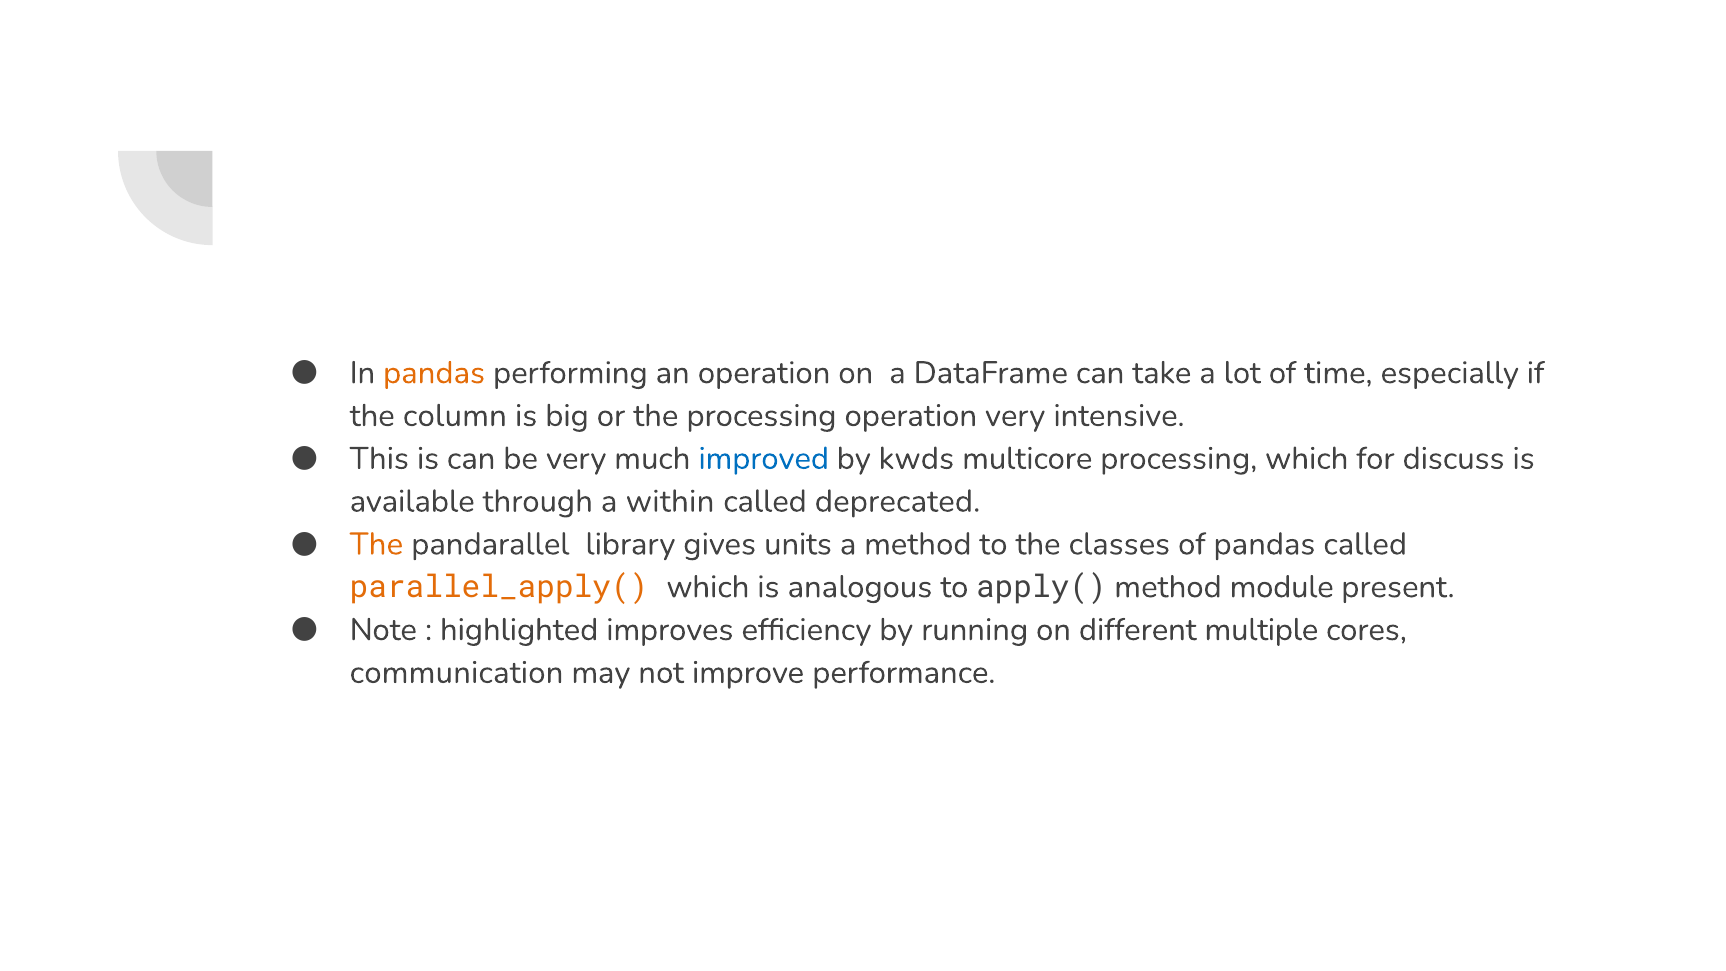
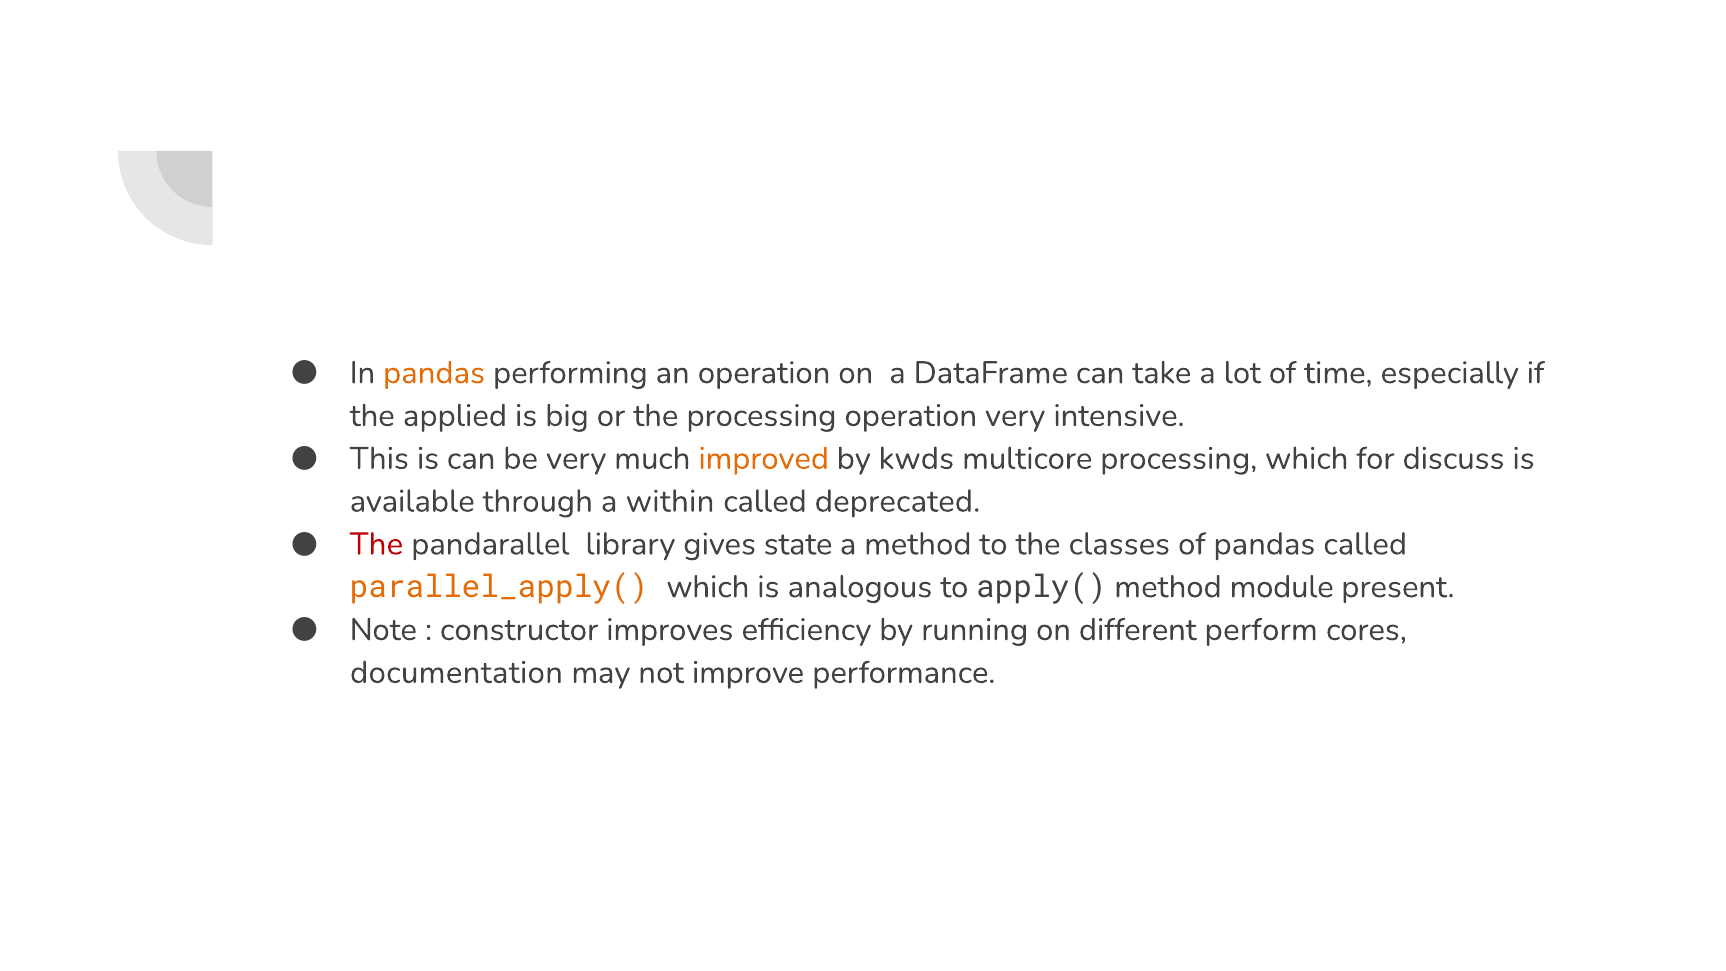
column: column -> applied (455, 416)
improved colour: blue -> orange (764, 458)
The colour: orange -> red (376, 544)
units: units -> state (798, 544)
highlighted: highlighted -> constructor (519, 630)
multiple: multiple -> perform (1261, 630)
communication: communication -> documentation (456, 672)
